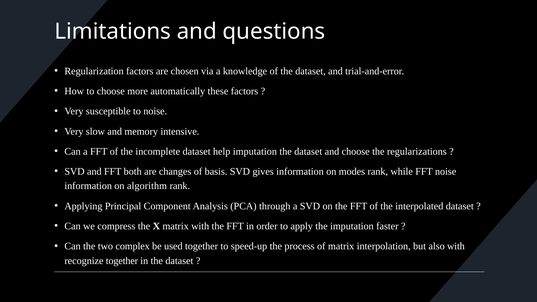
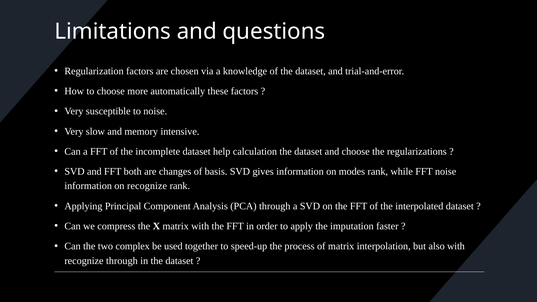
help imputation: imputation -> calculation (255, 151)
on algorithm: algorithm -> recognize (147, 186)
recognize together: together -> through (122, 261)
